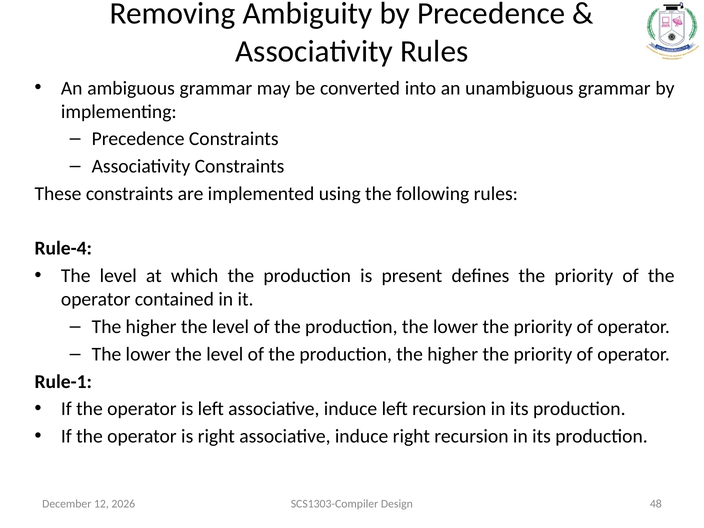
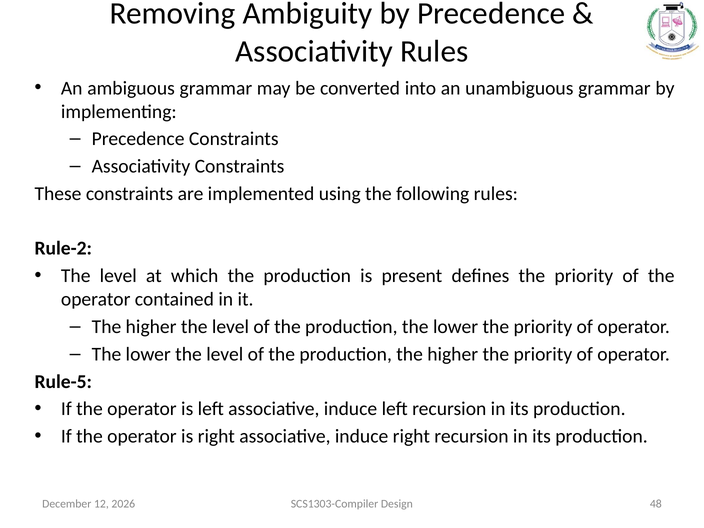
Rule-4: Rule-4 -> Rule-2 (63, 249)
Rule-1: Rule-1 -> Rule-5 (63, 382)
